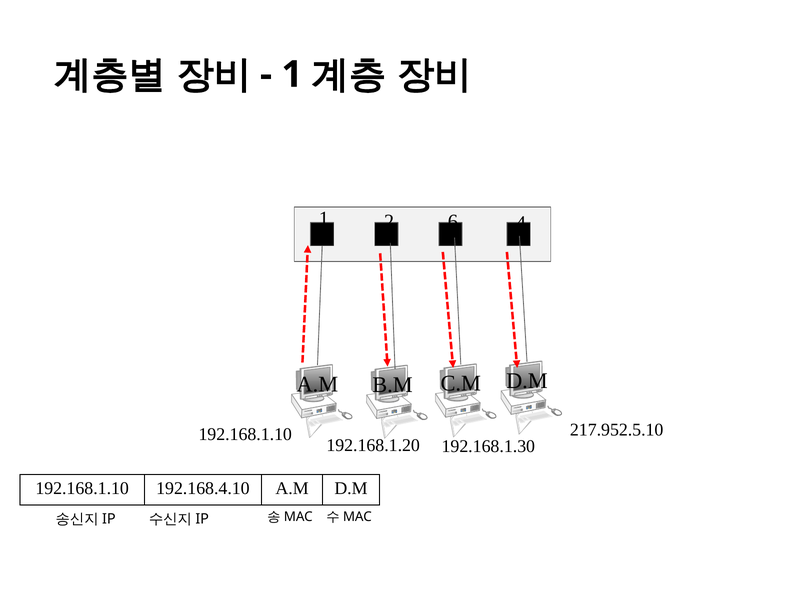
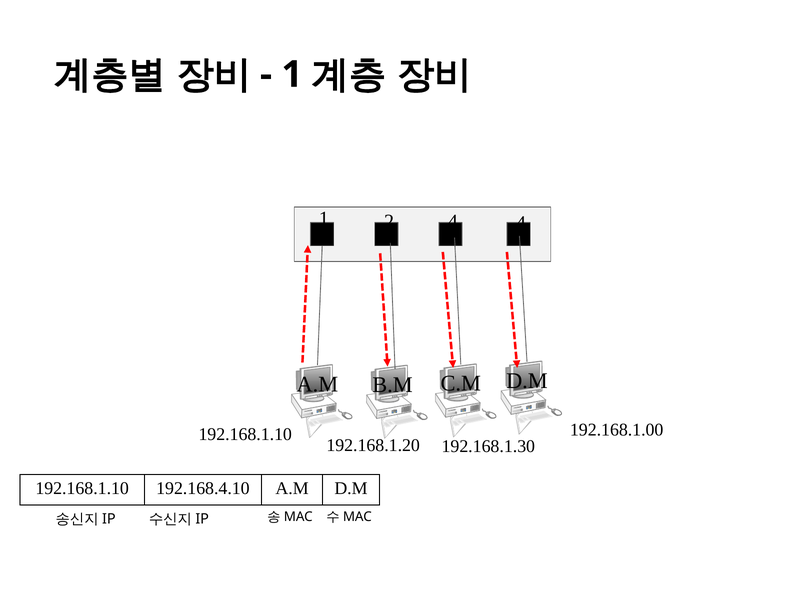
2 6: 6 -> 4 (453, 221)
217.952.5.10: 217.952.5.10 -> 192.168.1.00 (617, 429)
